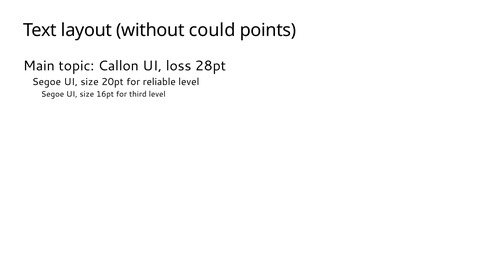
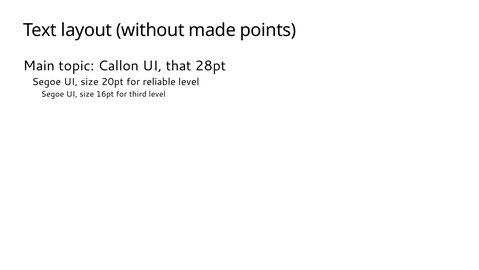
could: could -> made (212, 30)
loss: loss -> that (179, 66)
